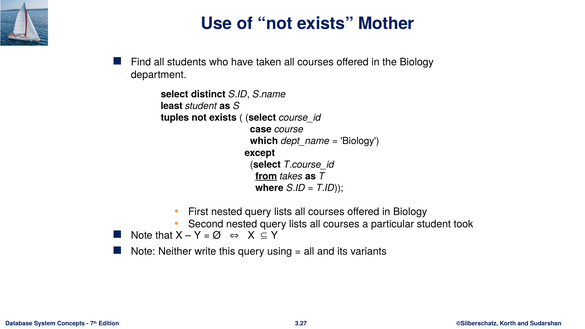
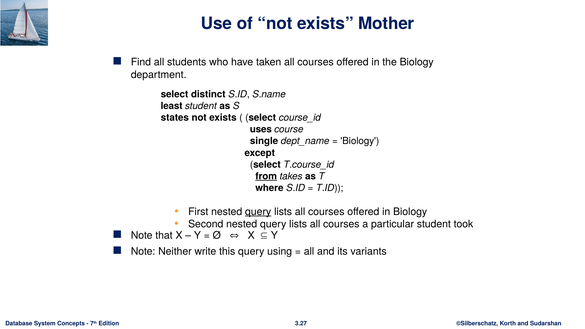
tuples: tuples -> states (175, 118)
case: case -> uses (261, 129)
which: which -> single (264, 141)
query underline: none -> present (258, 212)
